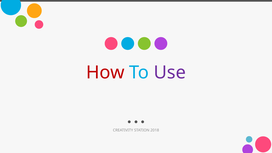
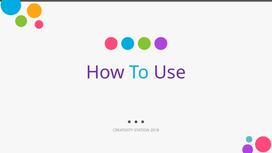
How colour: red -> purple (105, 72)
